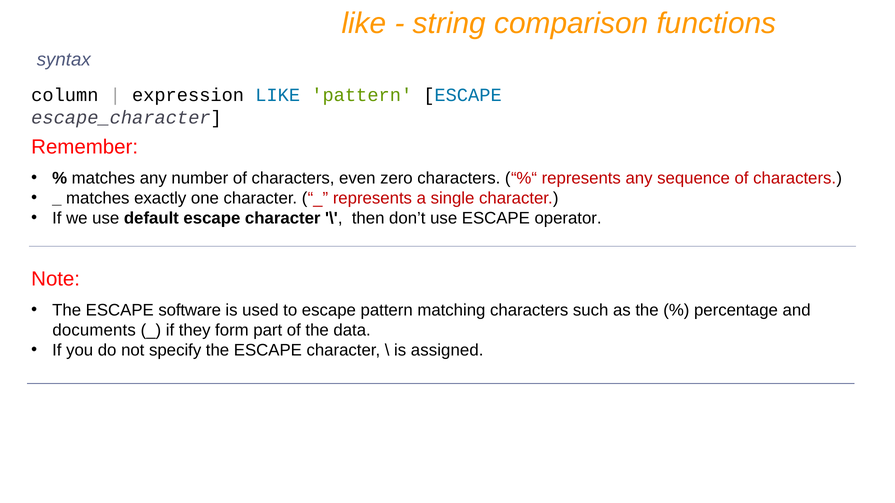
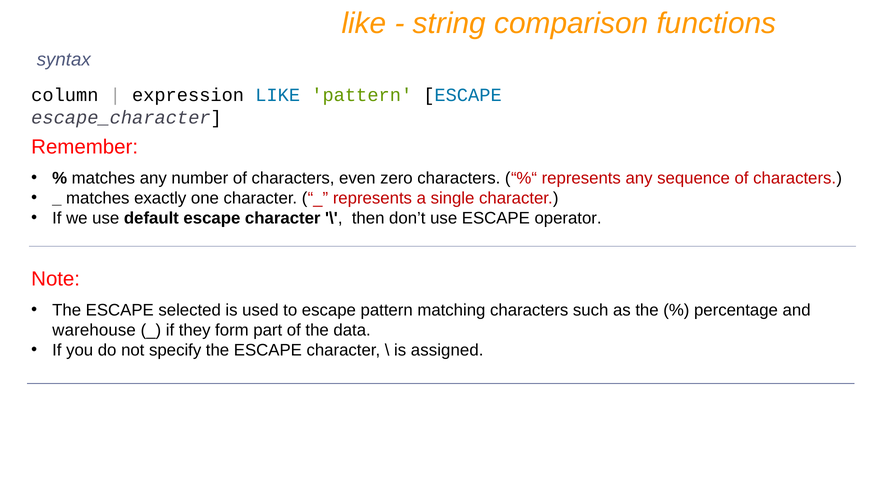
software: software -> selected (190, 310)
documents: documents -> warehouse (94, 331)
